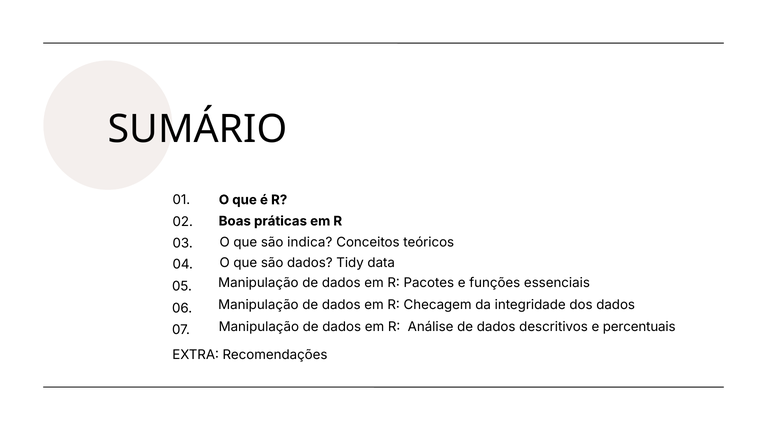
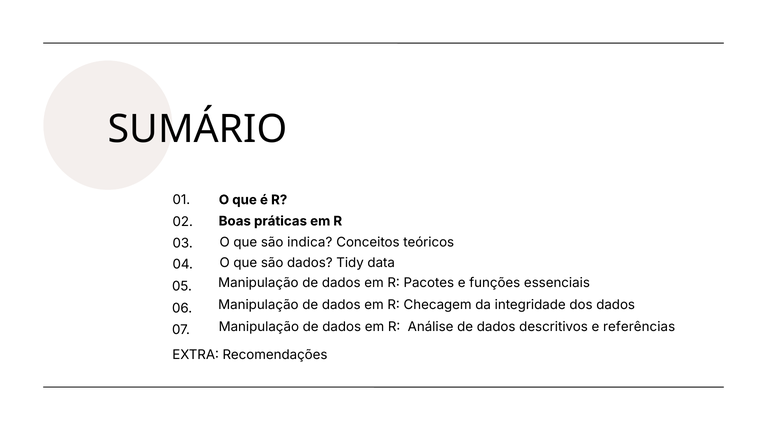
percentuais: percentuais -> referências (639, 327)
